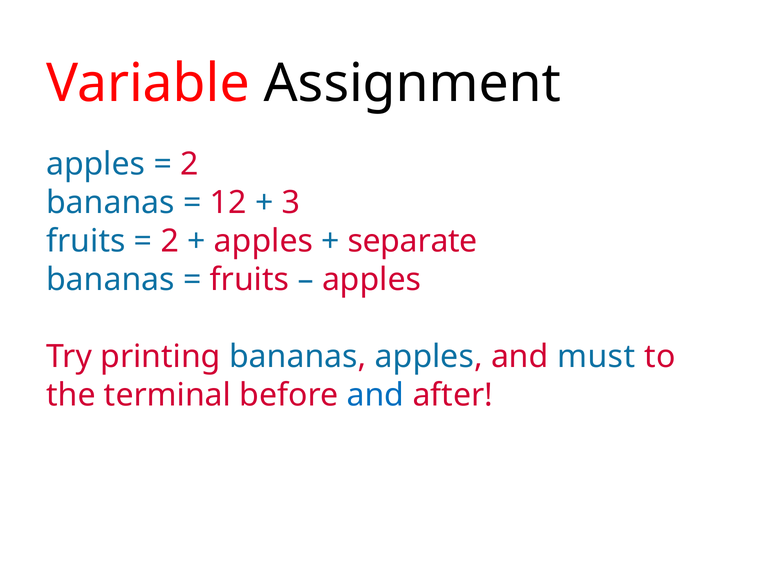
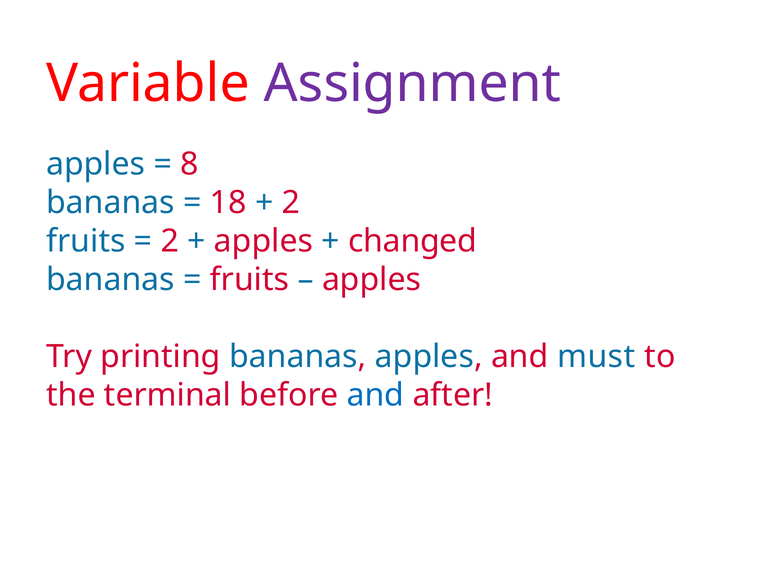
Assignment colour: black -> purple (413, 83)
2: 2 -> 8 (190, 164)
12: 12 -> 18 (228, 202)
3: 3 -> 2 (291, 202)
separate: separate -> changed (413, 241)
